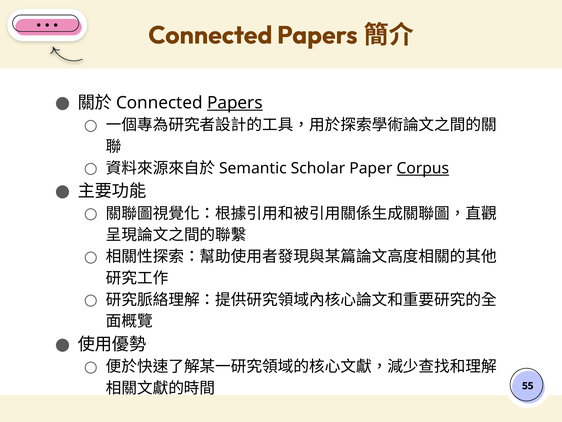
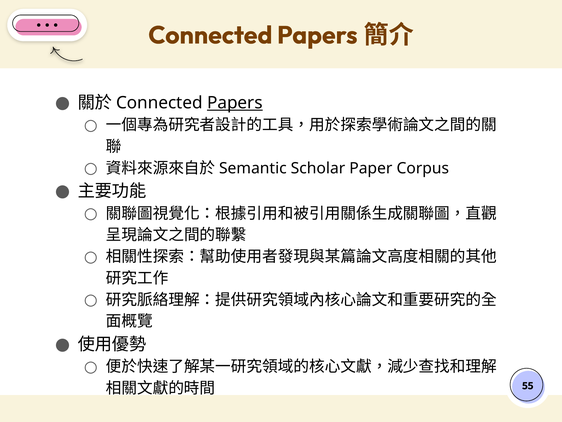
Corpus underline: present -> none (423, 168)
